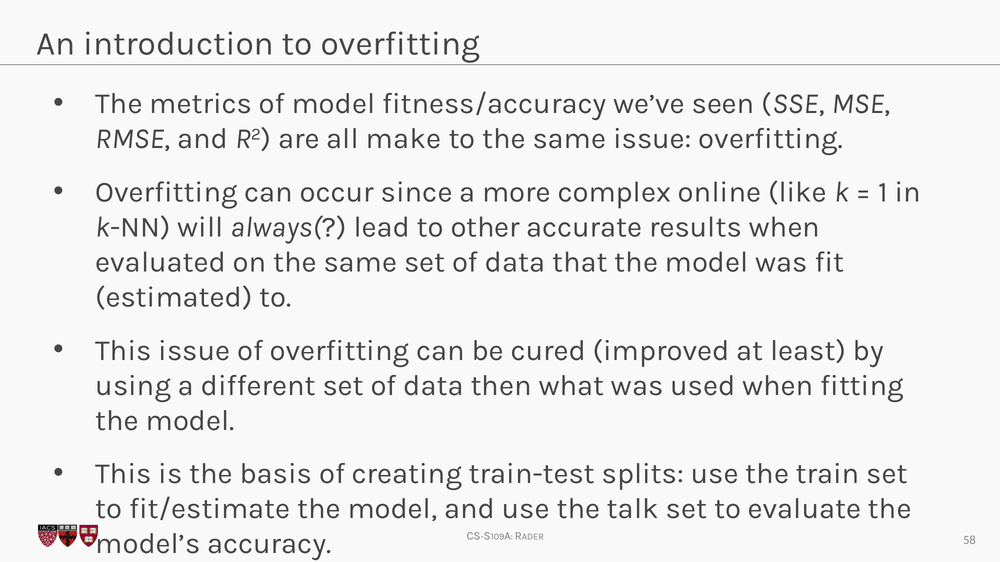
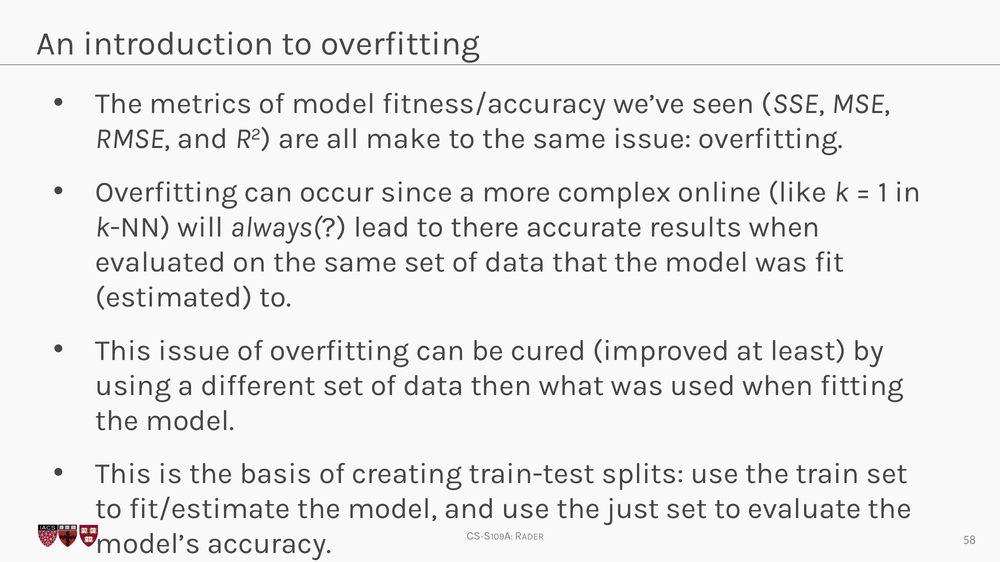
other: other -> there (485, 227)
talk: talk -> just (633, 509)
